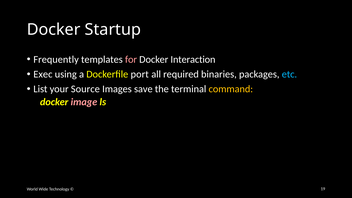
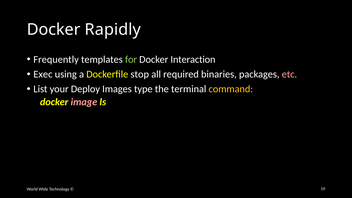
Startup: Startup -> Rapidly (113, 30)
for colour: pink -> light green (131, 60)
port: port -> stop (140, 74)
etc colour: light blue -> pink (289, 74)
Source: Source -> Deploy (85, 89)
save: save -> type (143, 89)
